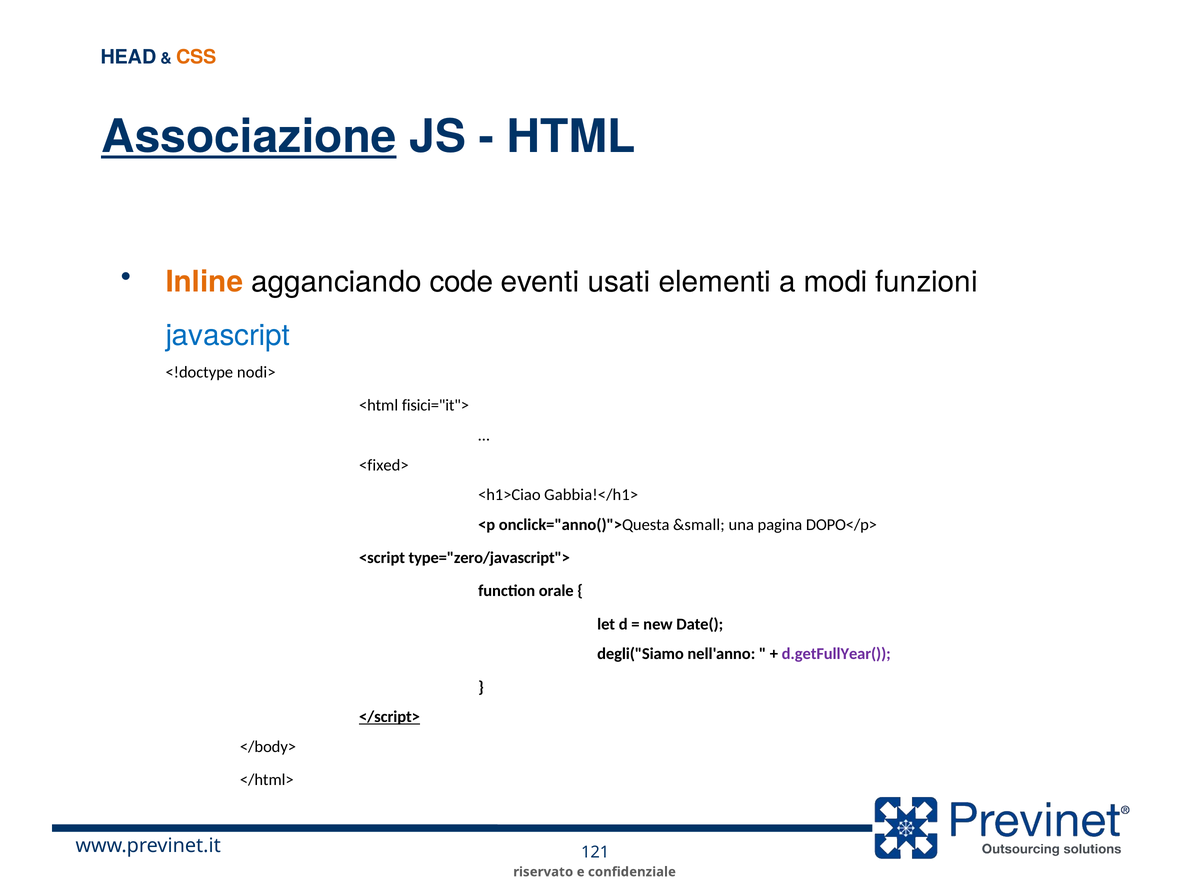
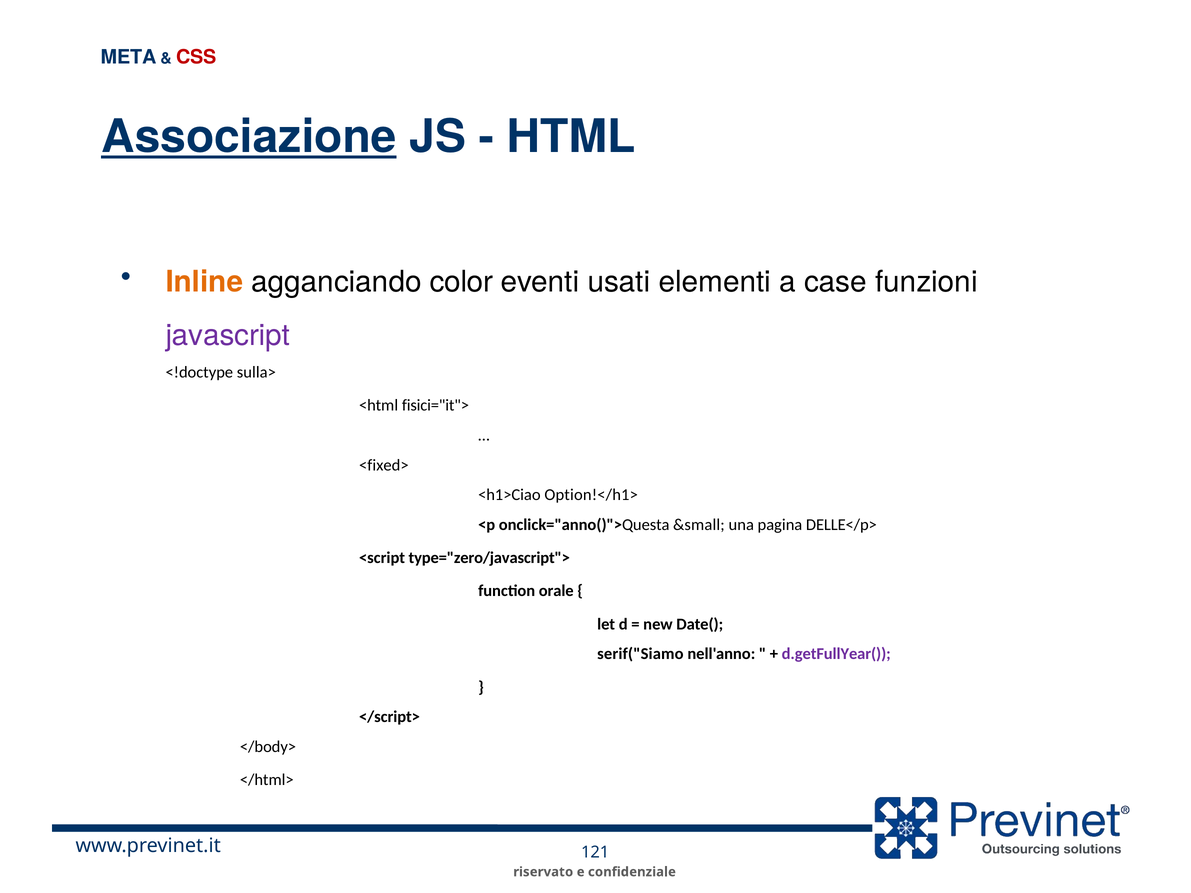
HEAD: HEAD -> META (129, 57)
CSS colour: orange -> red (196, 57)
code: code -> color (461, 282)
modi: modi -> case (836, 282)
javascript colour: blue -> purple (228, 336)
nodi>: nodi> -> sulla> (256, 372)
Gabbia!</h1>: Gabbia!</h1> -> Option!</h1> (591, 495)
DOPO</p>: DOPO</p> -> DELLE</p> (841, 525)
degli("Siamo: degli("Siamo -> serif("Siamo (640, 654)
</script> underline: present -> none (390, 717)
